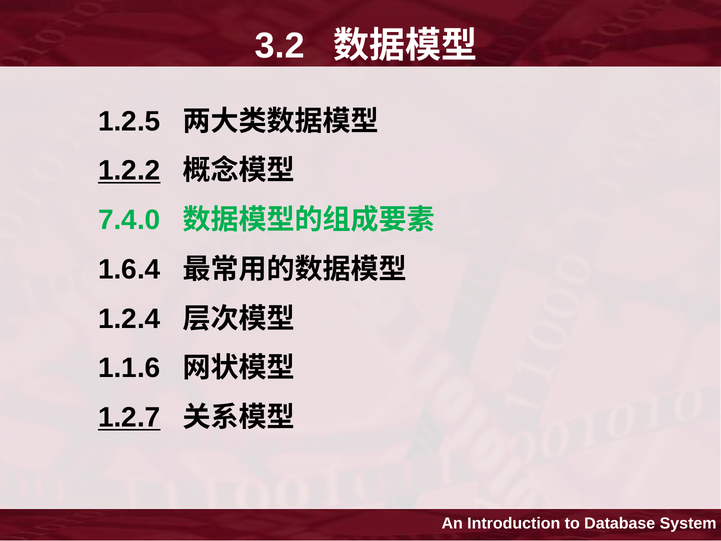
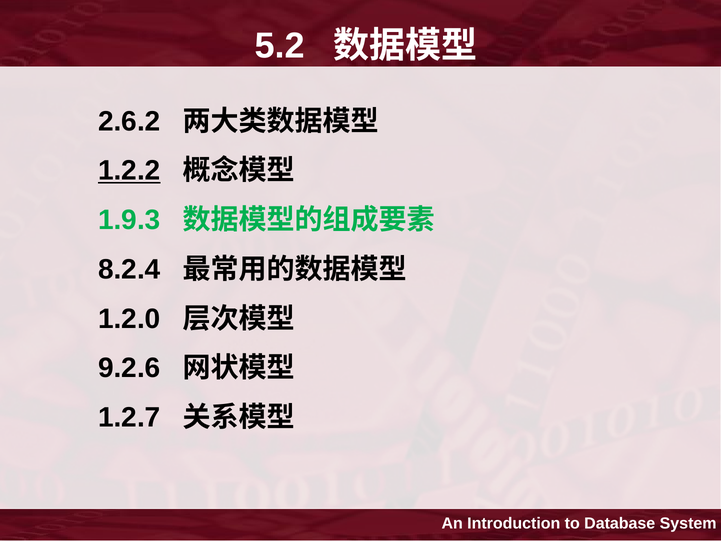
3.2: 3.2 -> 5.2 (280, 46)
1.2.5: 1.2.5 -> 2.6.2 (129, 121)
7.4.0: 7.4.0 -> 1.9.3 (129, 220)
1.6.4: 1.6.4 -> 8.2.4 (129, 269)
1.2.4: 1.2.4 -> 1.2.0 (129, 319)
1.1.6: 1.1.6 -> 9.2.6 (129, 368)
1.2.7 underline: present -> none (129, 417)
